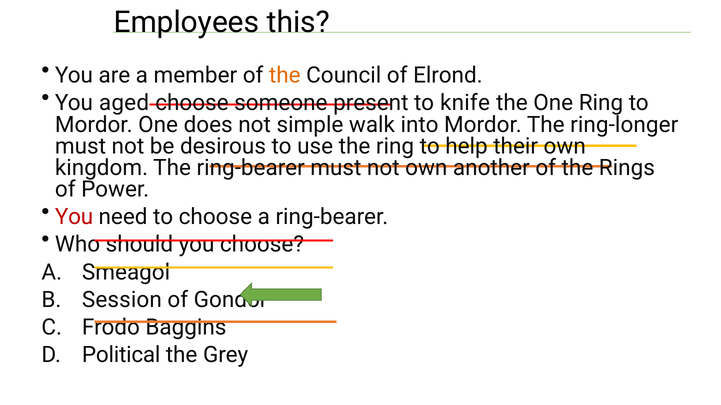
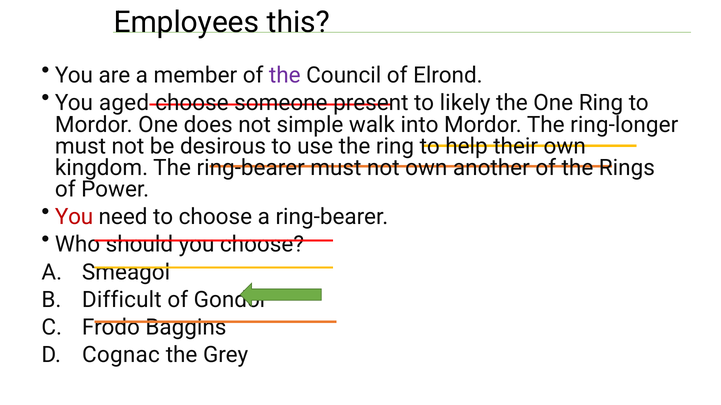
the colour: orange -> purple (285, 75)
knife: knife -> likely (465, 103)
Session: Session -> Difficult (122, 300)
Political: Political -> Cognac (121, 355)
